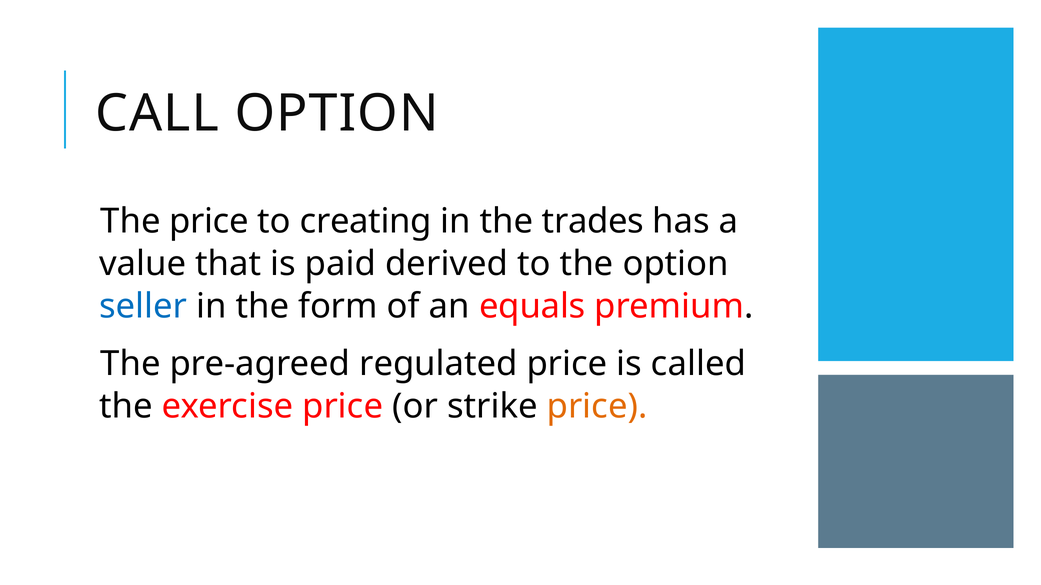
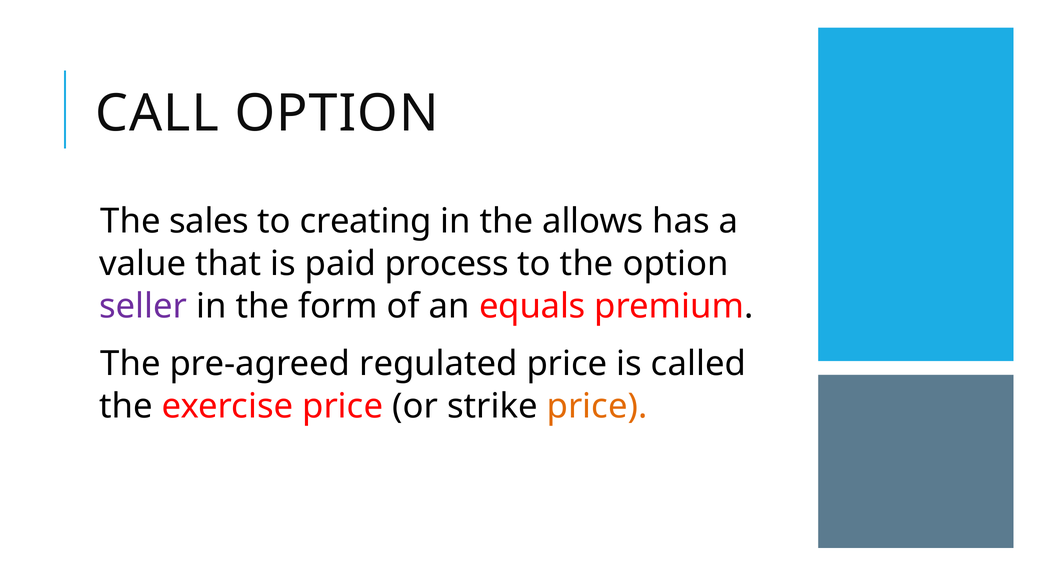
The price: price -> sales (209, 222)
trades: trades -> allows (593, 222)
derived: derived -> process (447, 264)
seller colour: blue -> purple (143, 307)
